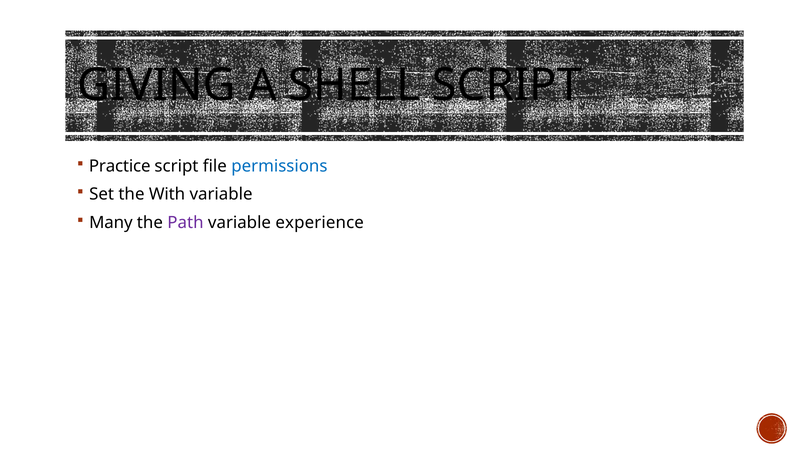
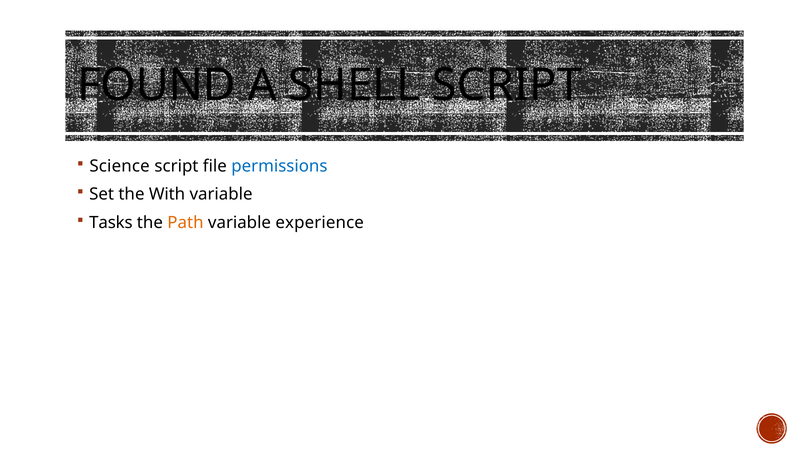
GIVING: GIVING -> FOUND (157, 85)
Practice: Practice -> Science (120, 166)
Many: Many -> Tasks (111, 223)
Path colour: purple -> orange (185, 223)
